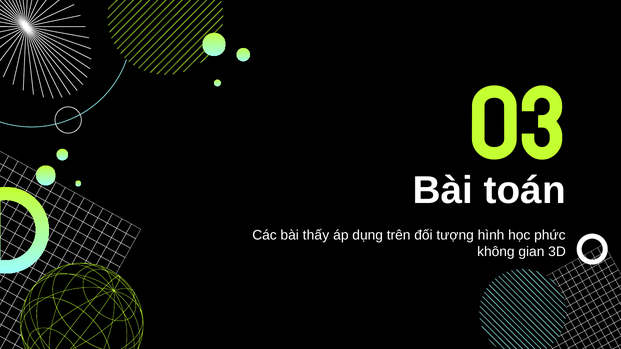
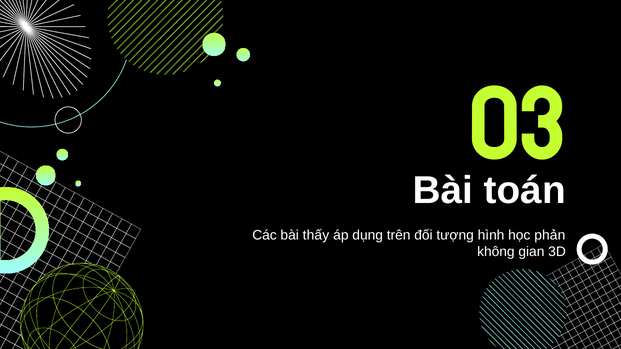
phức: phức -> phản (550, 235)
